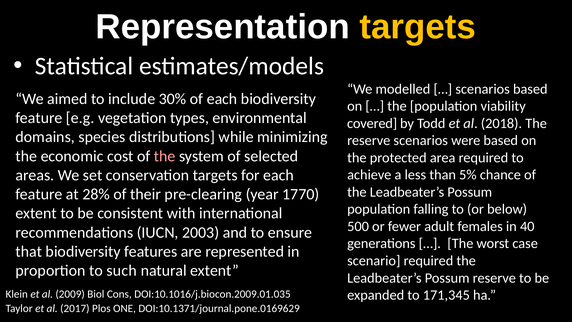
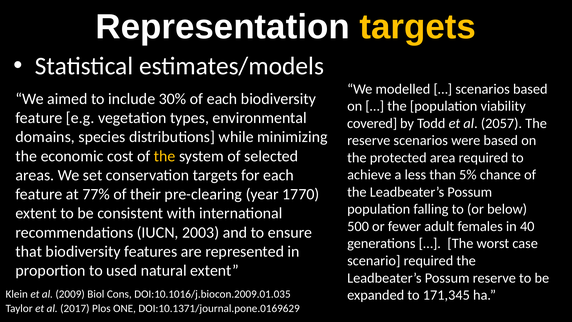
2018: 2018 -> 2057 (501, 123)
the colour: pink -> yellow (165, 156)
28%: 28% -> 77% (96, 194)
such: such -> used (122, 270)
